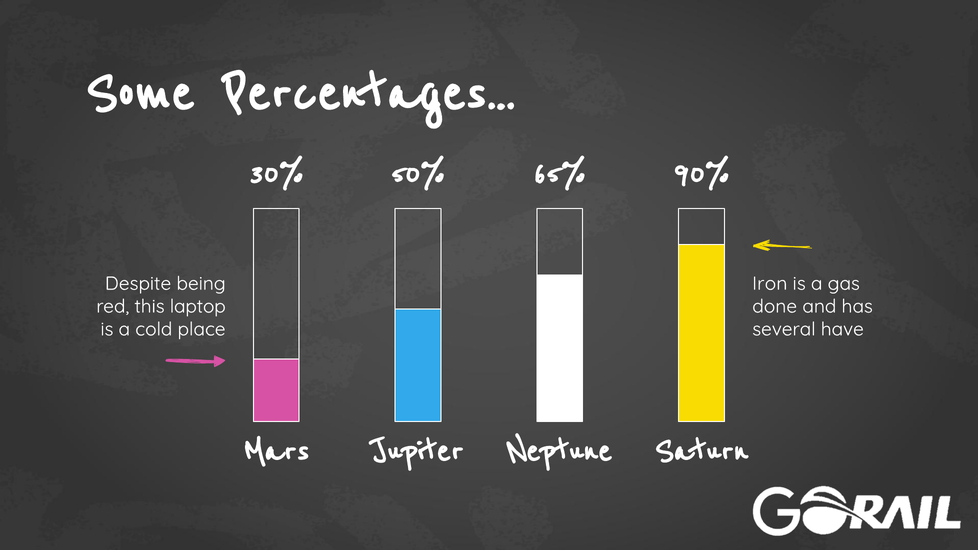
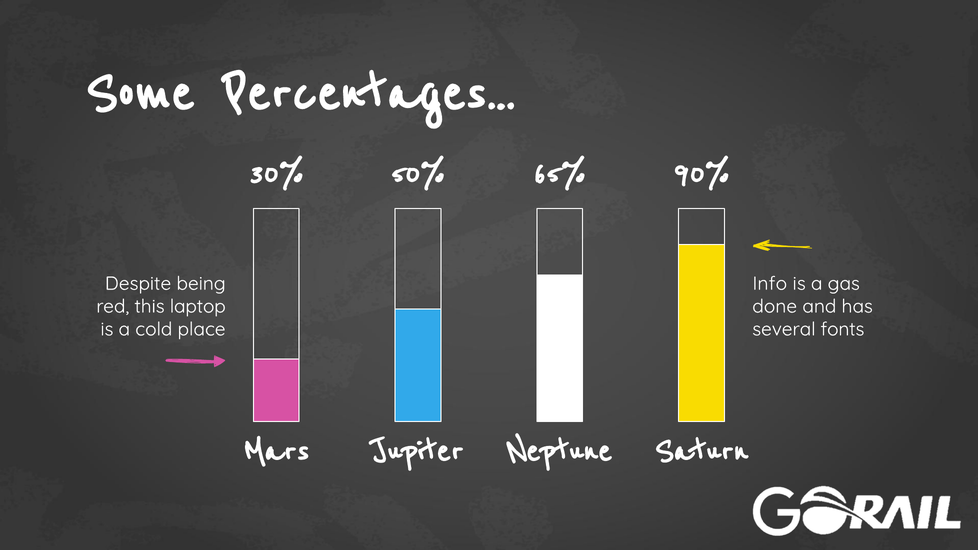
Iron: Iron -> Info (770, 284)
have: have -> fonts (842, 329)
